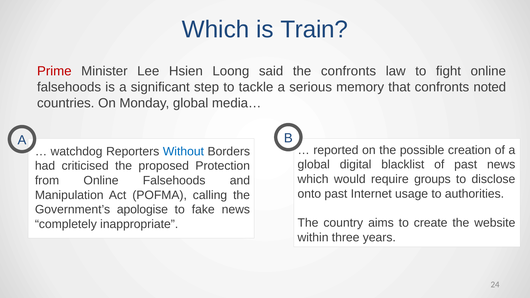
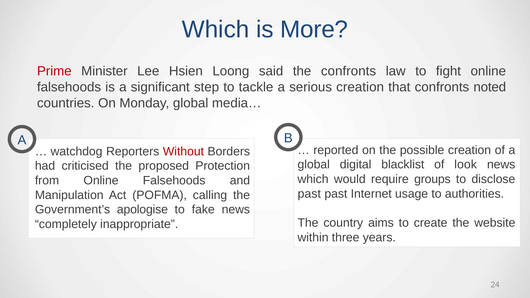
Train: Train -> More (314, 30)
serious memory: memory -> creation (360, 87)
Without colour: blue -> red (183, 151)
of past: past -> look (466, 165)
onto: onto -> past (309, 194)
